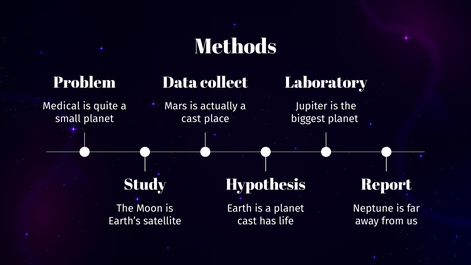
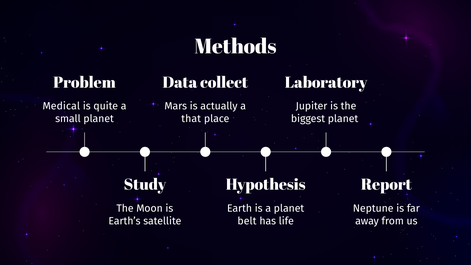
cast: cast -> that (191, 119)
cast: cast -> belt (247, 221)
